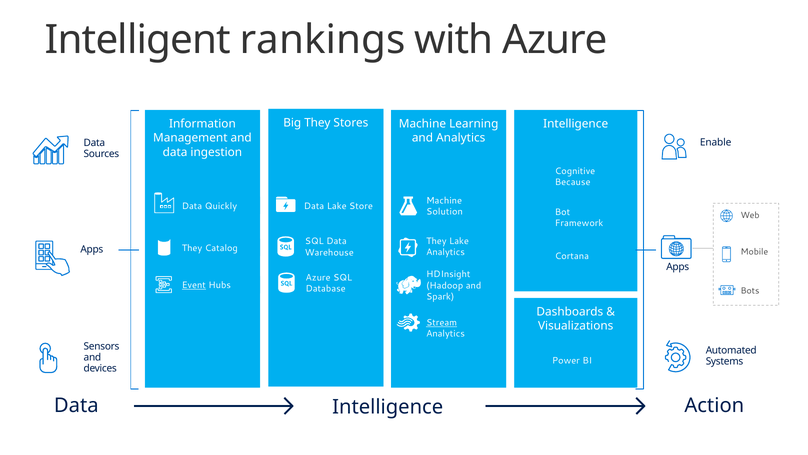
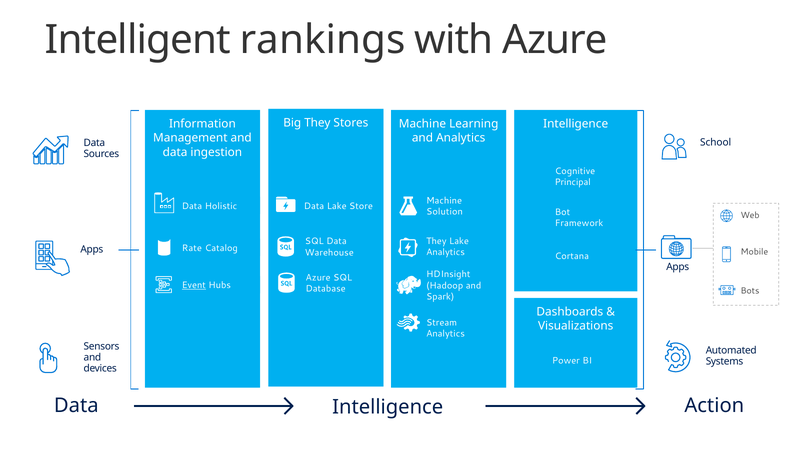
Enable: Enable -> School (716, 142)
Because: Because -> Principal (573, 182)
Quickly: Quickly -> Holistic (221, 206)
They: They -> Rate (192, 248)
Stream underline: present -> none (442, 322)
